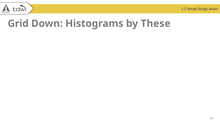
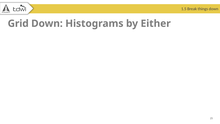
These: These -> Either (156, 23)
